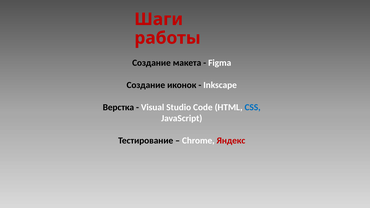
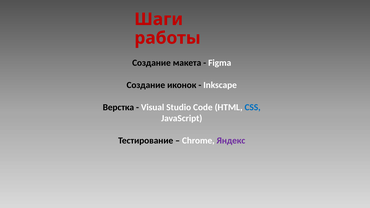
Яндекс colour: red -> purple (231, 141)
